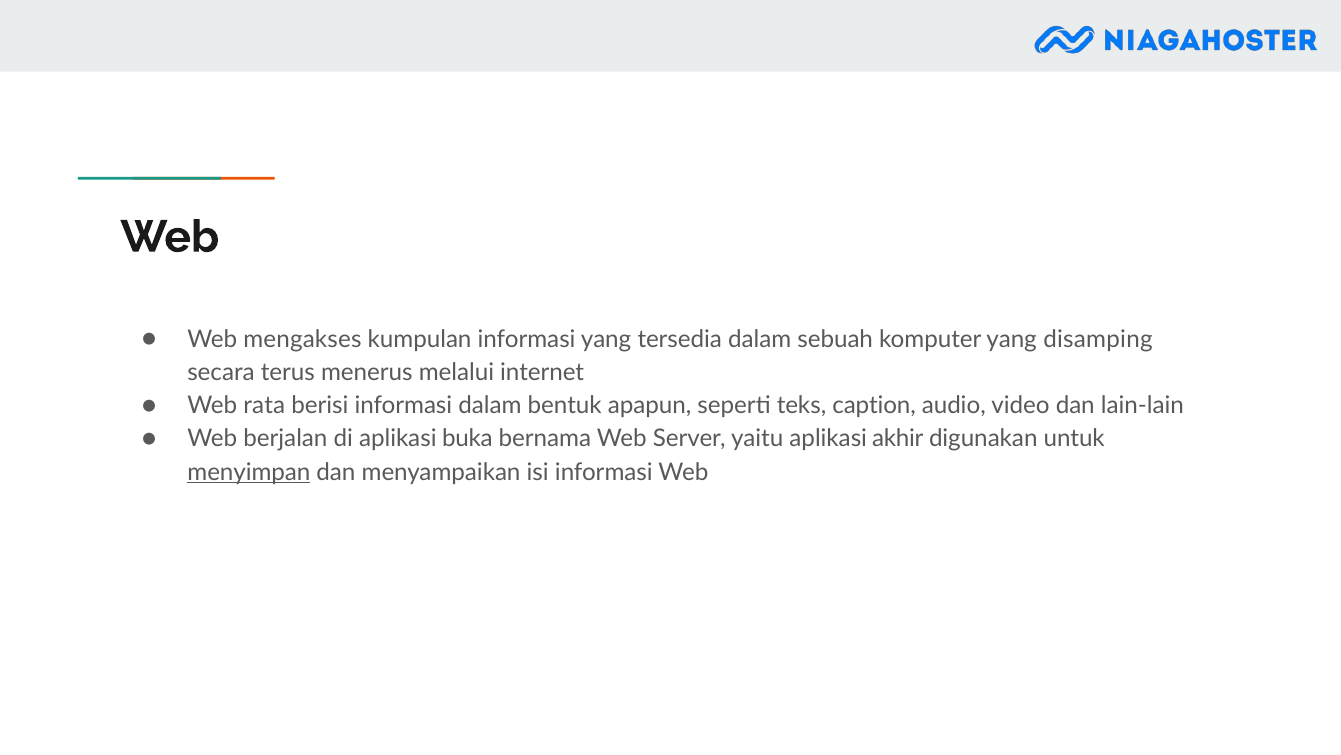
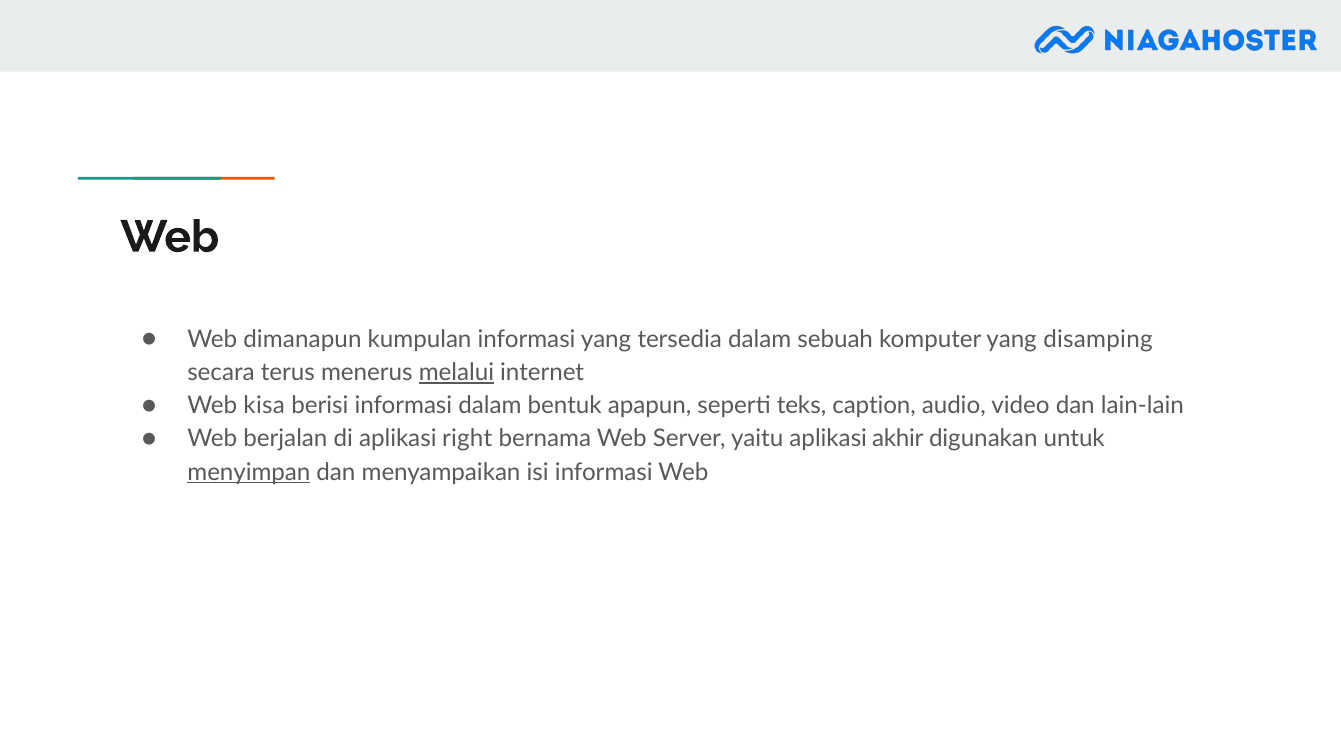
mengakses: mengakses -> dimanapun (302, 339)
melalui underline: none -> present (456, 372)
rata: rata -> kisa (264, 405)
buka: buka -> right (467, 439)
